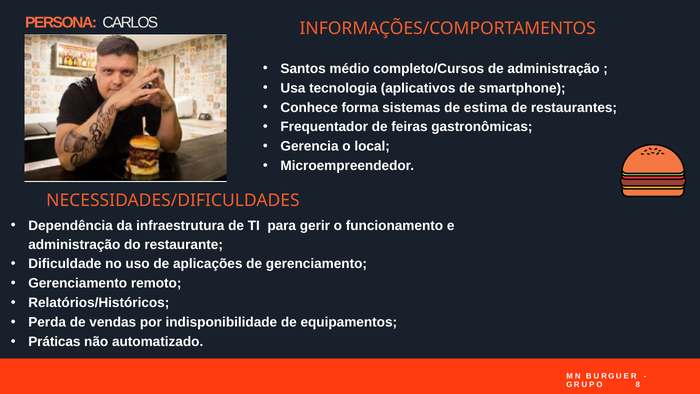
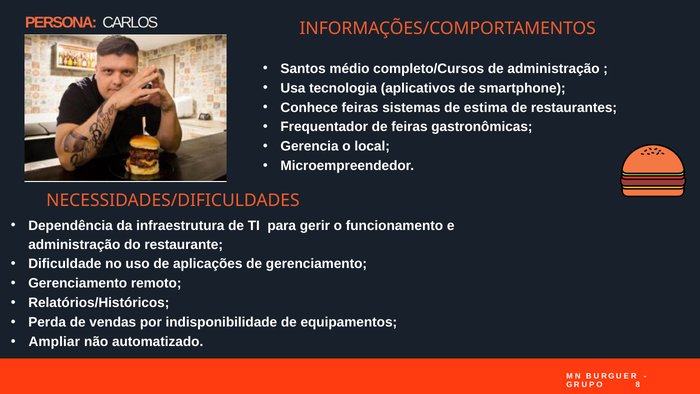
Conhece forma: forma -> feiras (360, 107)
Práticas: Práticas -> Ampliar (54, 342)
